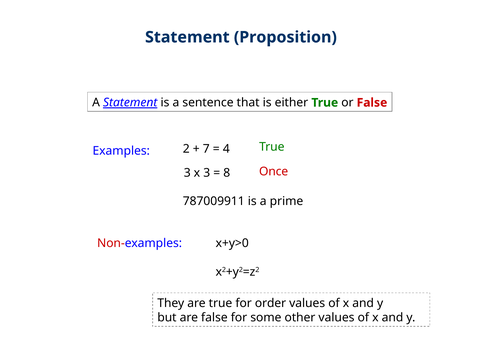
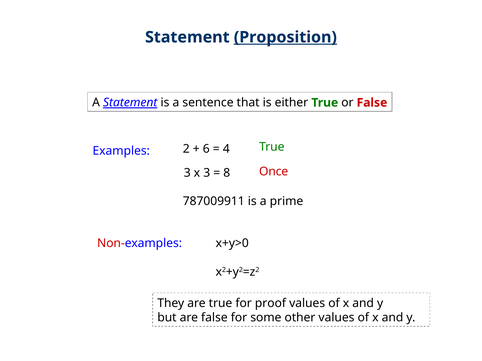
Proposition underline: none -> present (285, 37)
7: 7 -> 6 (206, 149)
order: order -> proof (270, 304)
